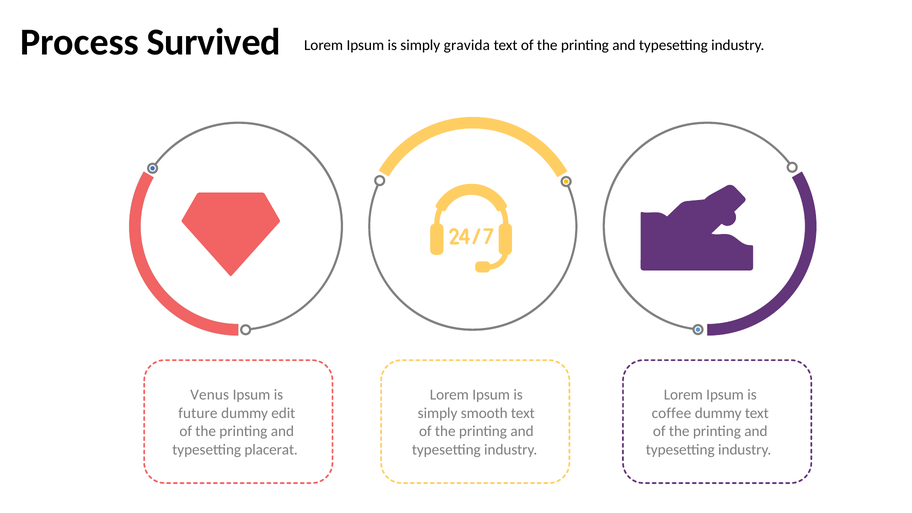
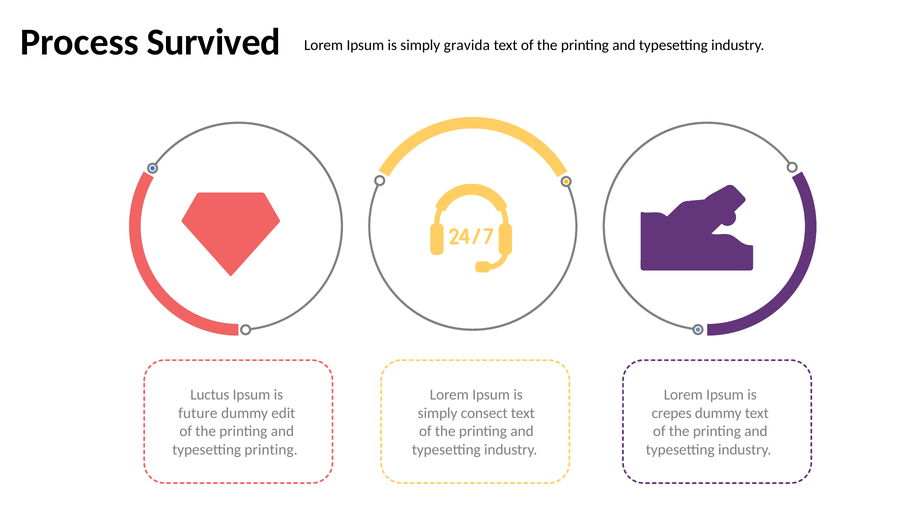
Venus: Venus -> Luctus (210, 395)
smooth: smooth -> consect (484, 413)
coffee: coffee -> crepes (672, 413)
typesetting placerat: placerat -> printing (271, 449)
